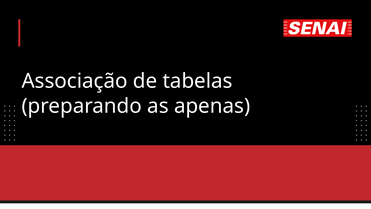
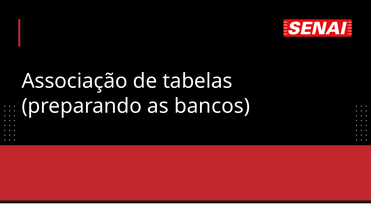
apenas: apenas -> bancos (212, 106)
